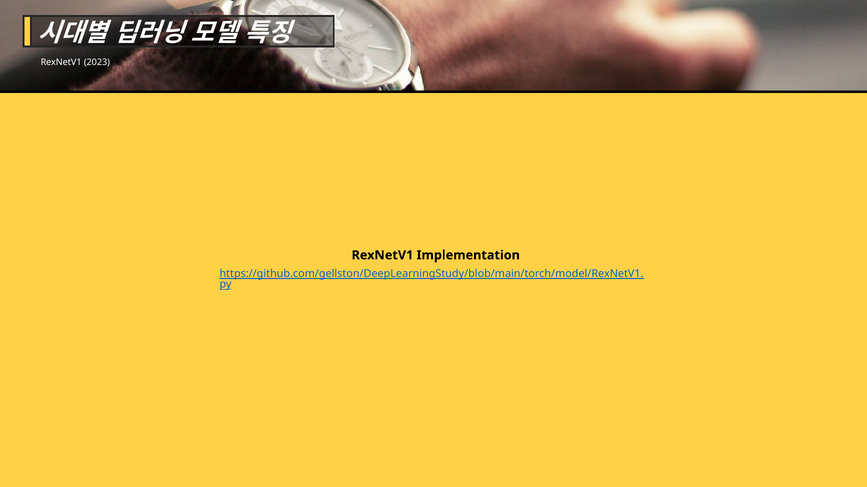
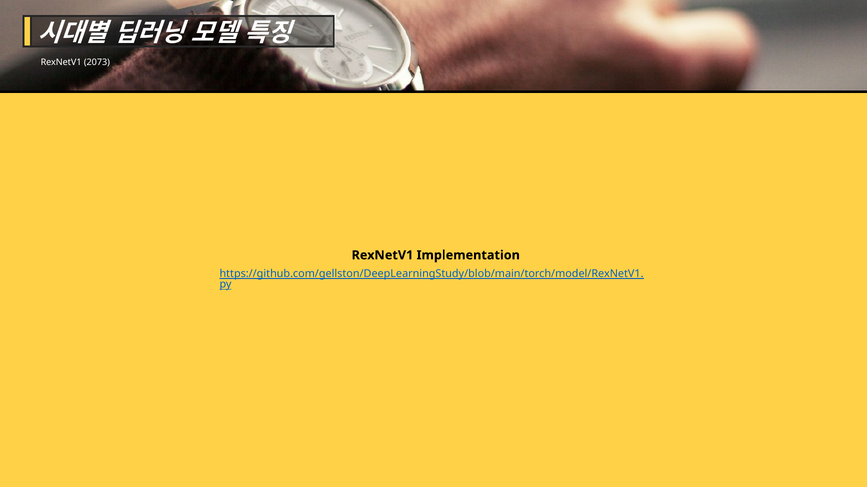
2023: 2023 -> 2073 (97, 62)
